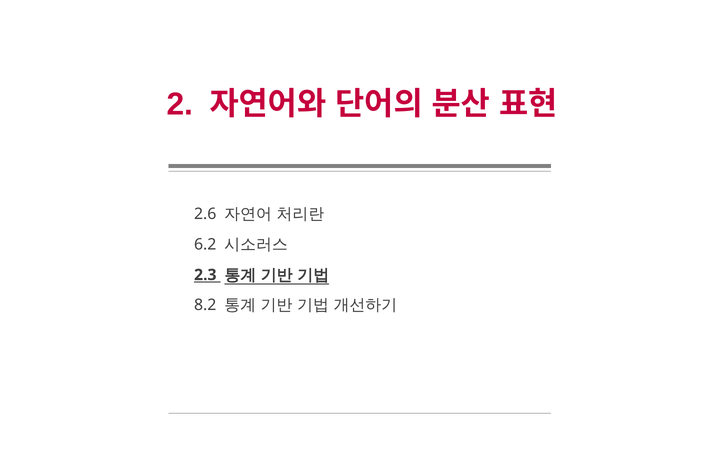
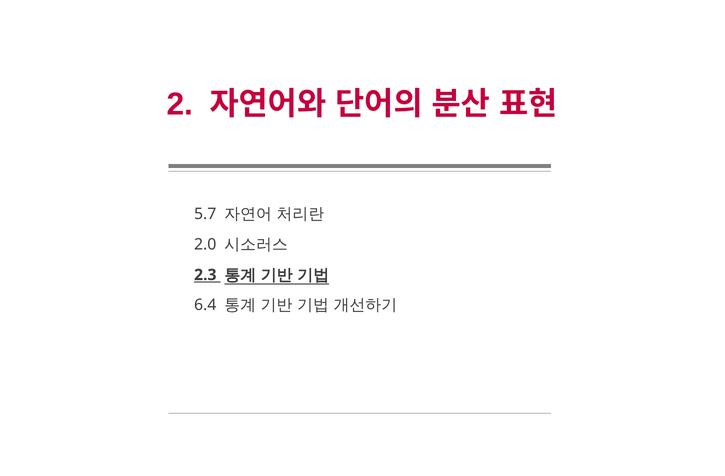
2.6: 2.6 -> 5.7 (205, 214)
6.2: 6.2 -> 2.0 (205, 245)
8.2: 8.2 -> 6.4 (205, 305)
